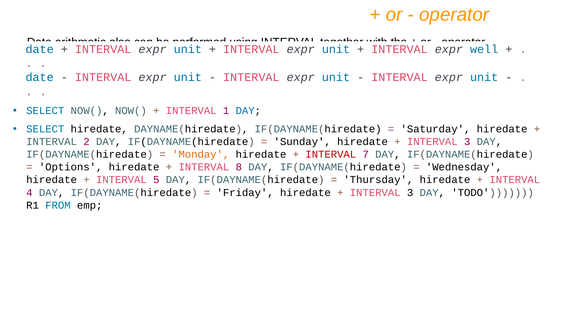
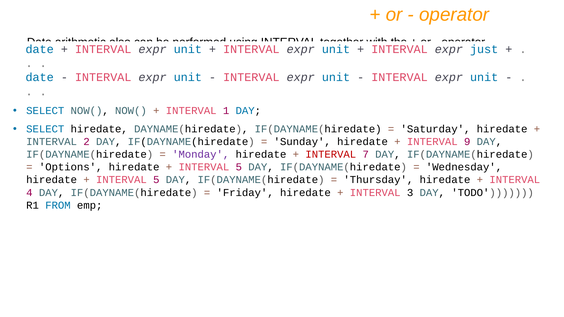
well: well -> just (484, 49)
3: 3 -> 9 (467, 142)
Monday colour: orange -> purple (201, 155)
8: 8 -> 5 (239, 167)
